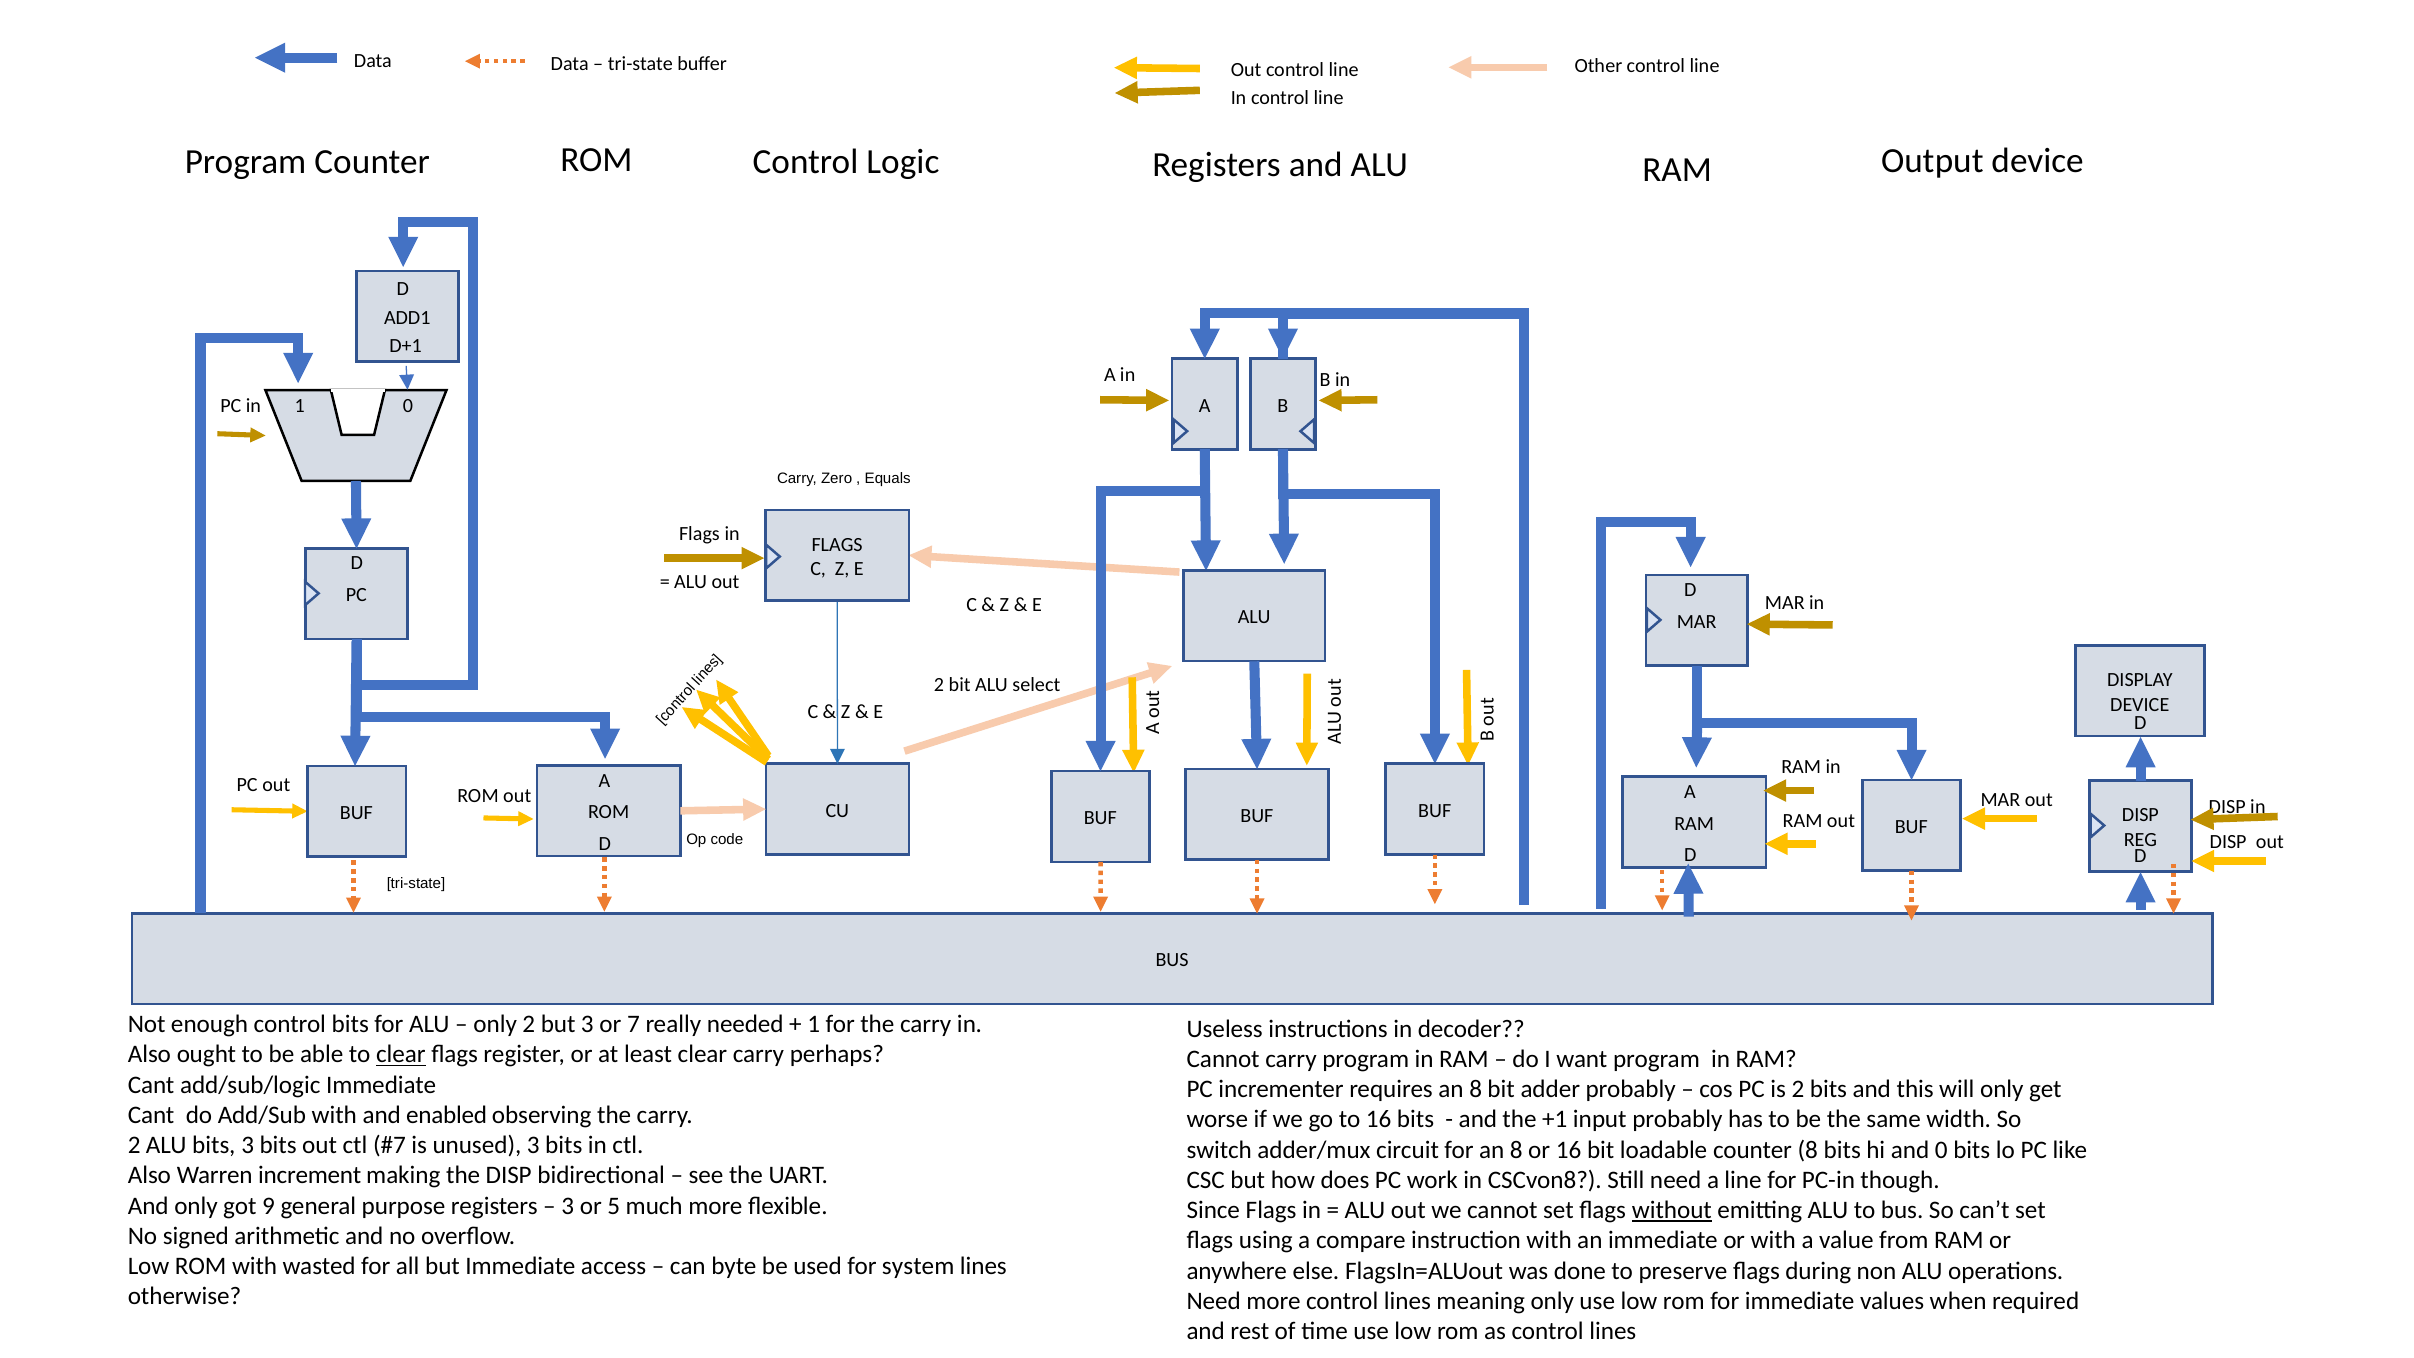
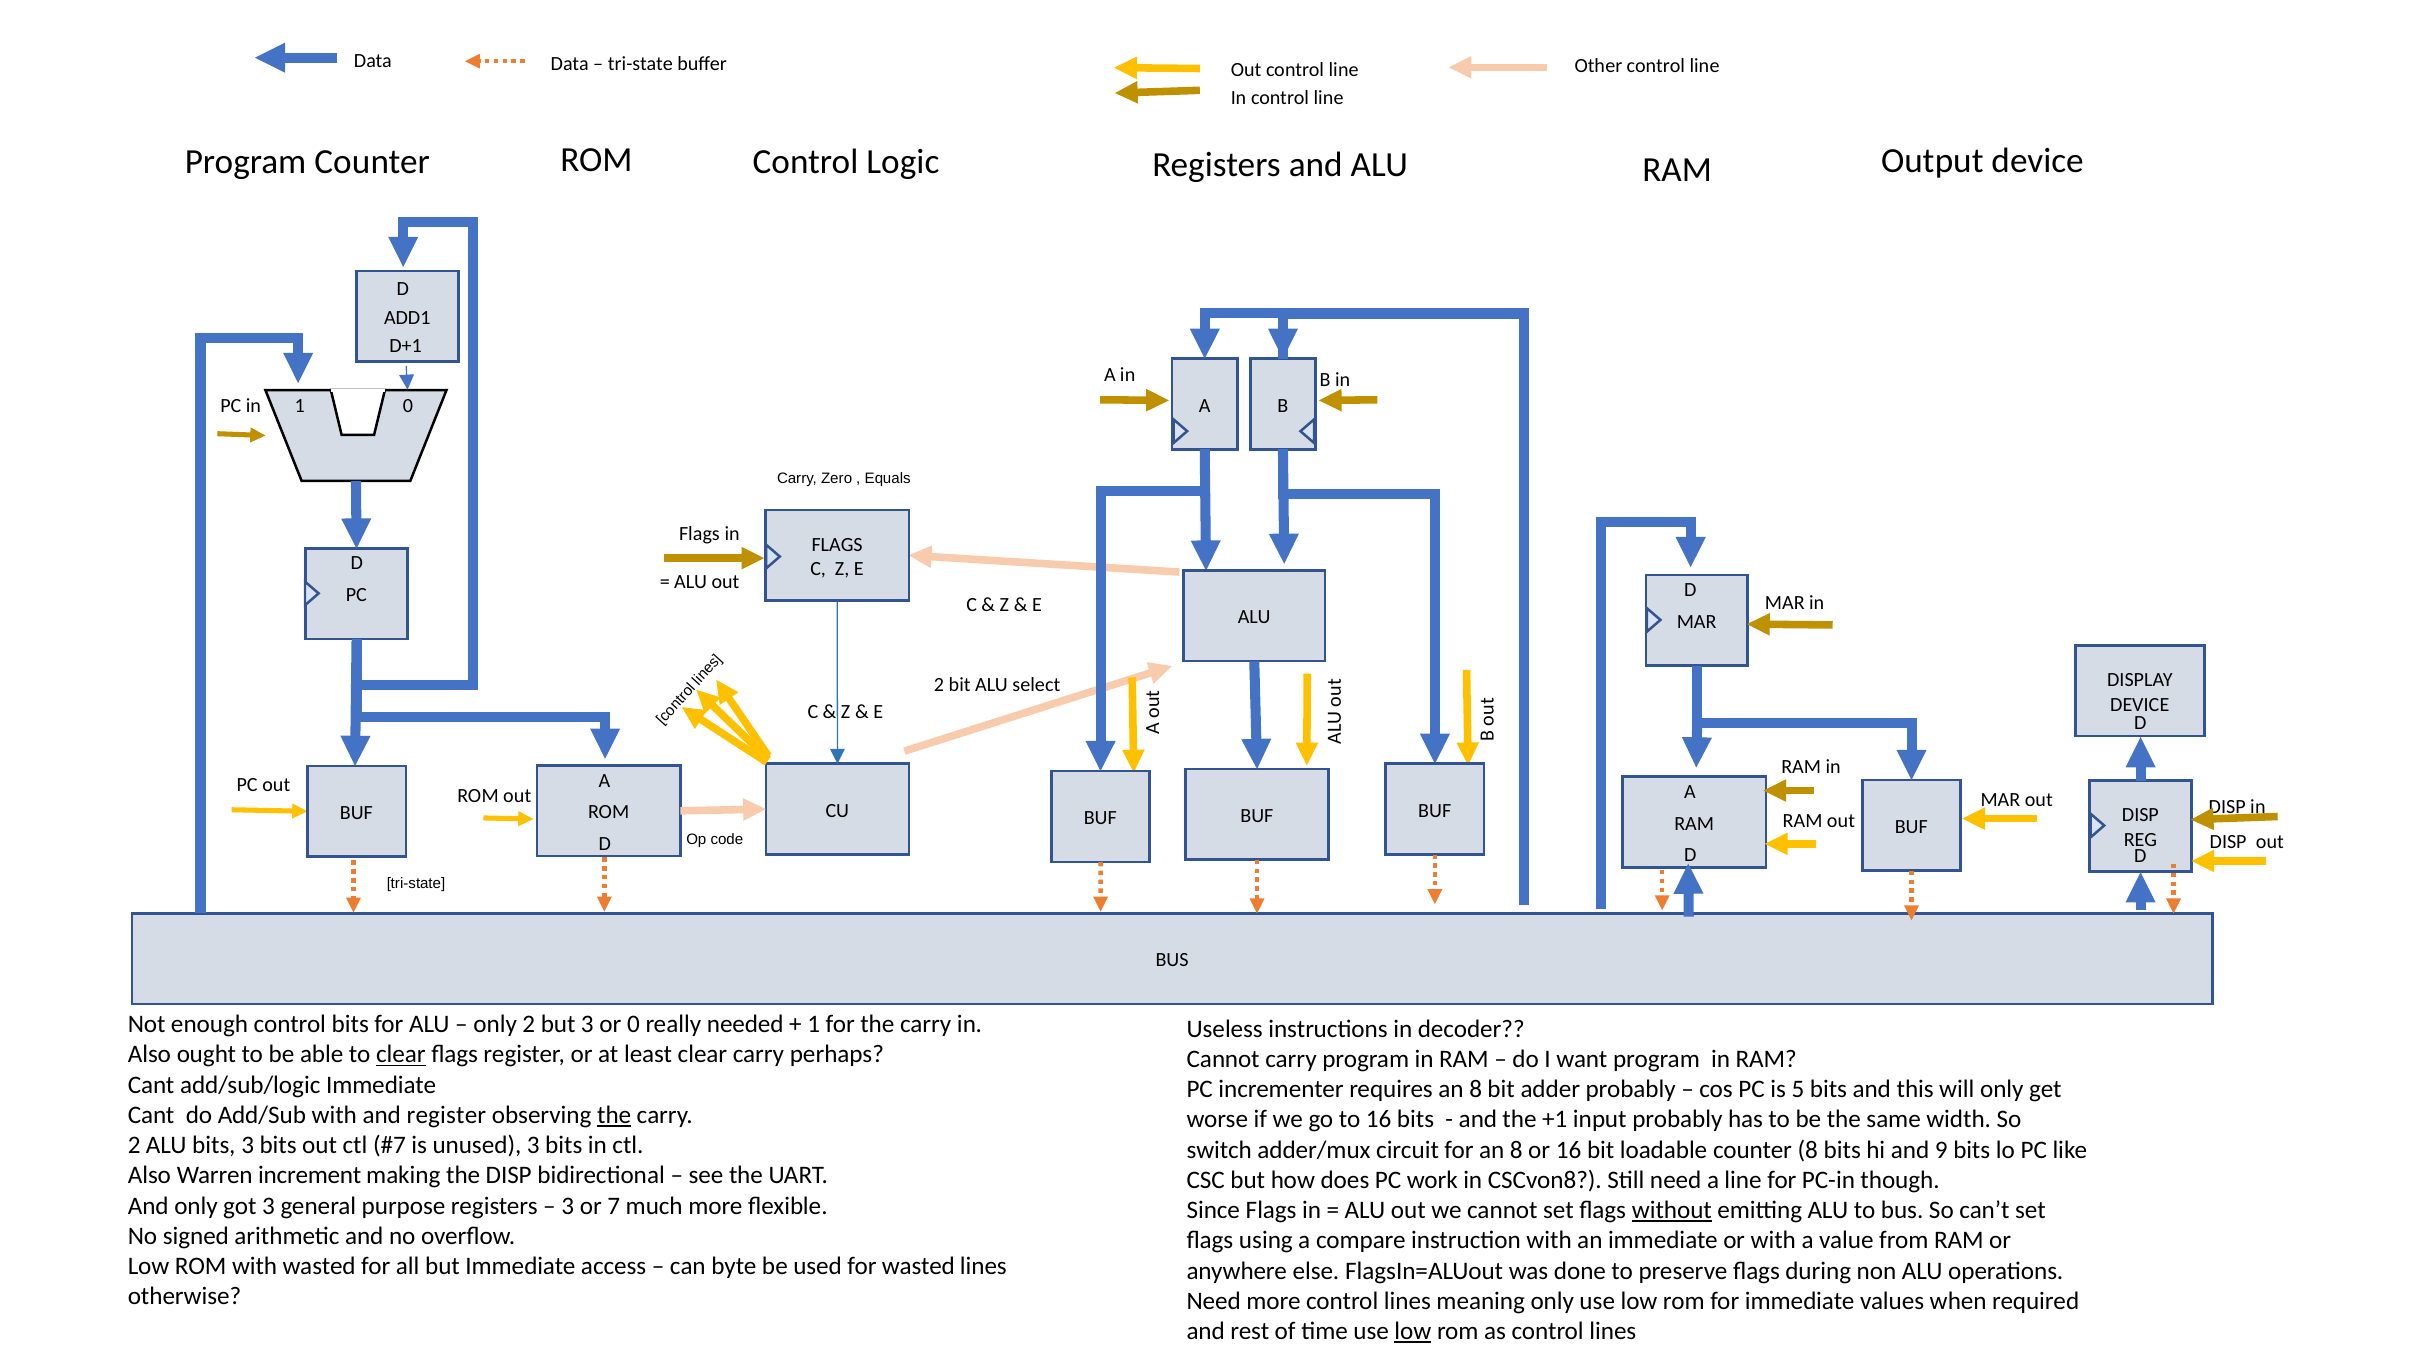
or 7: 7 -> 0 (633, 1024)
is 2: 2 -> 5 (1798, 1089)
and enabled: enabled -> register (446, 1115)
the underline: none -> present (614, 1115)
and 0: 0 -> 9 (1941, 1150)
got 9: 9 -> 3 (268, 1206)
5: 5 -> 7 (614, 1206)
for system: system -> wasted (918, 1266)
low underline: none -> present (1413, 1331)
